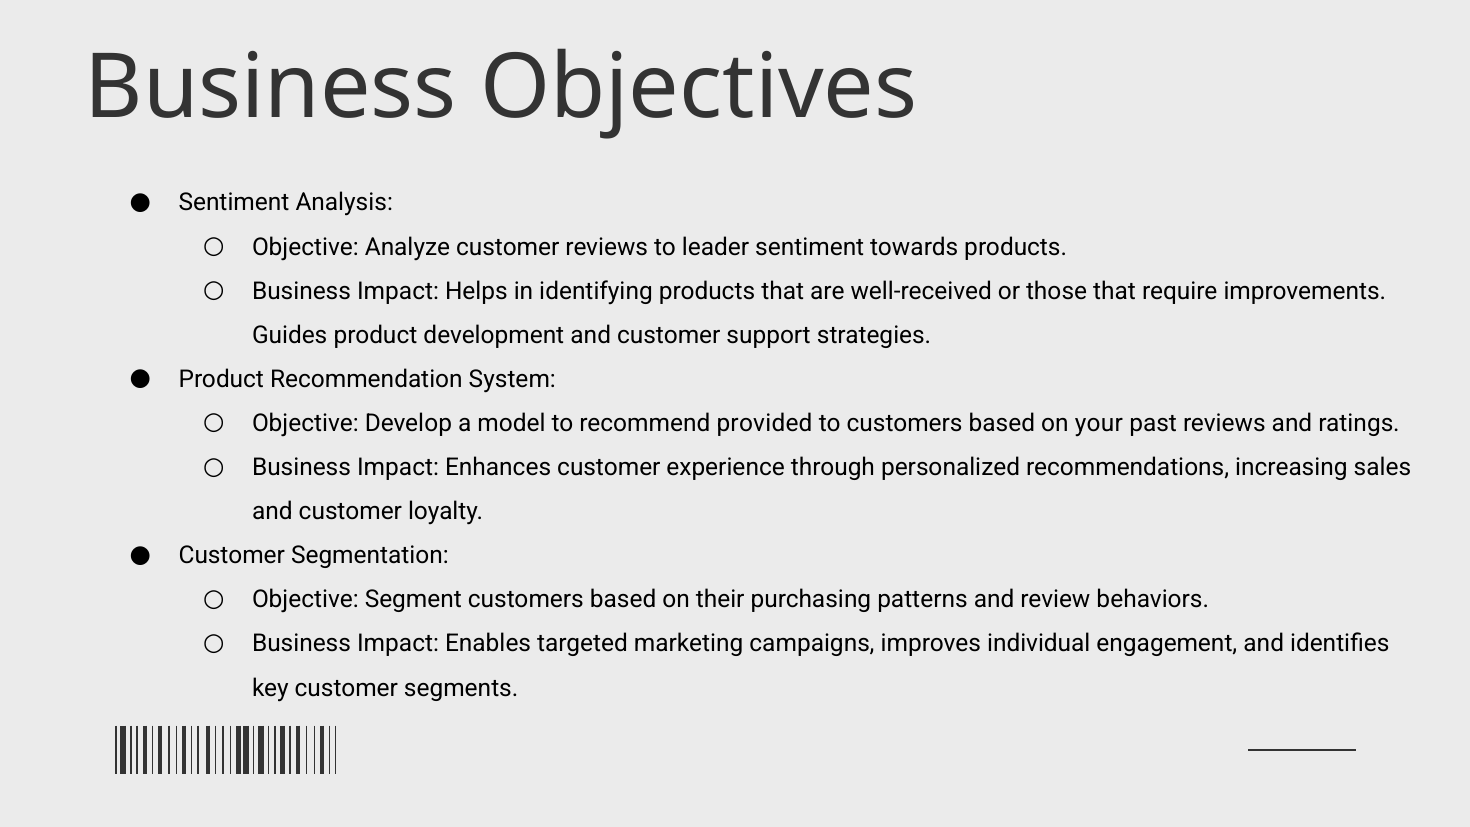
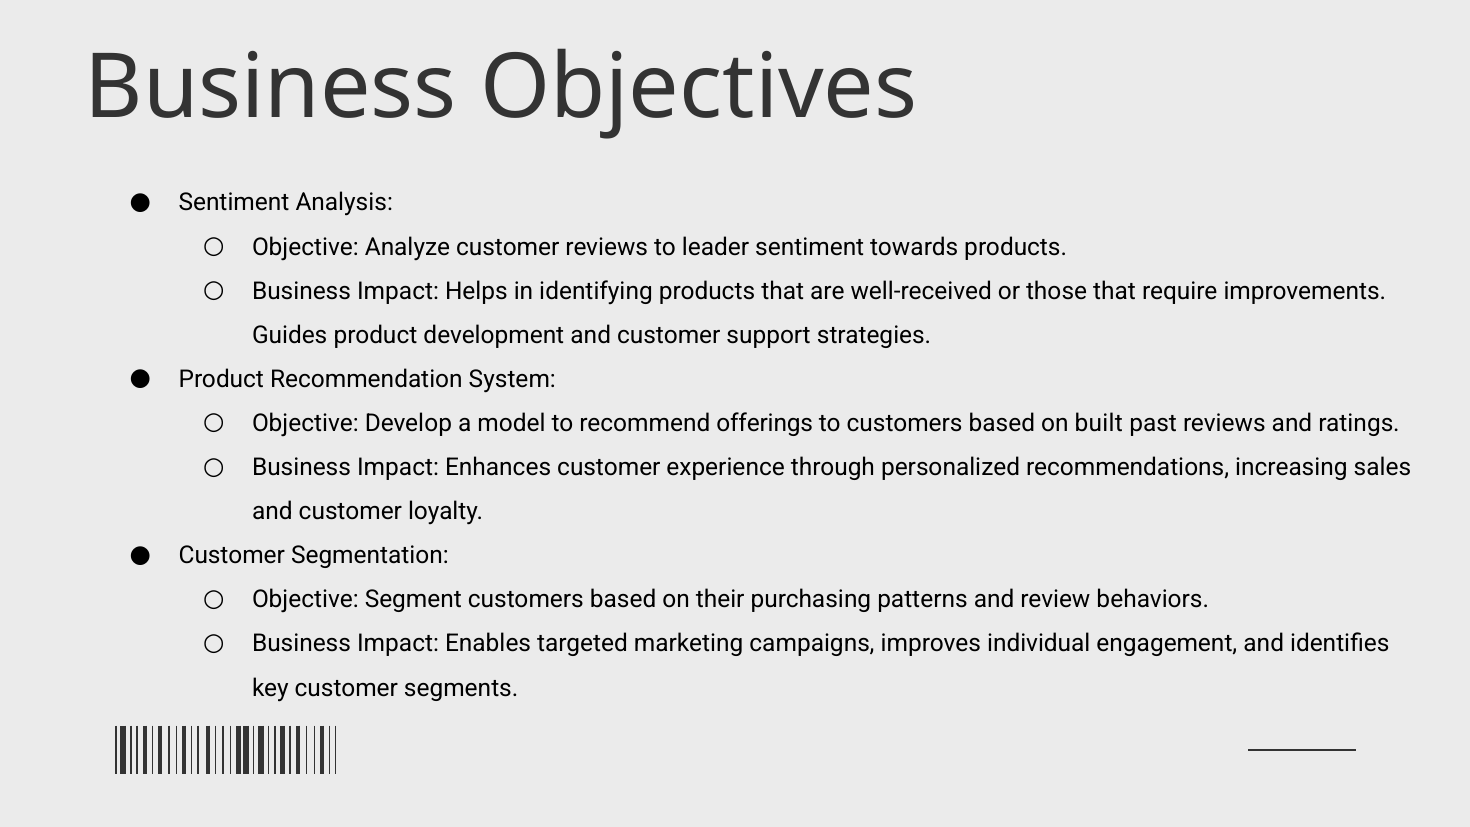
provided: provided -> offerings (765, 423)
your: your -> built (1099, 423)
